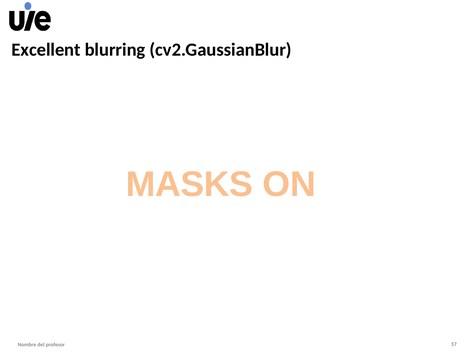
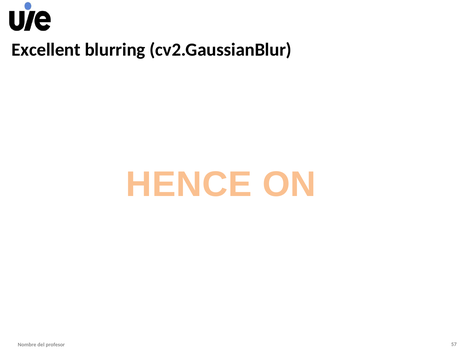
MASKS: MASKS -> HENCE (189, 185)
